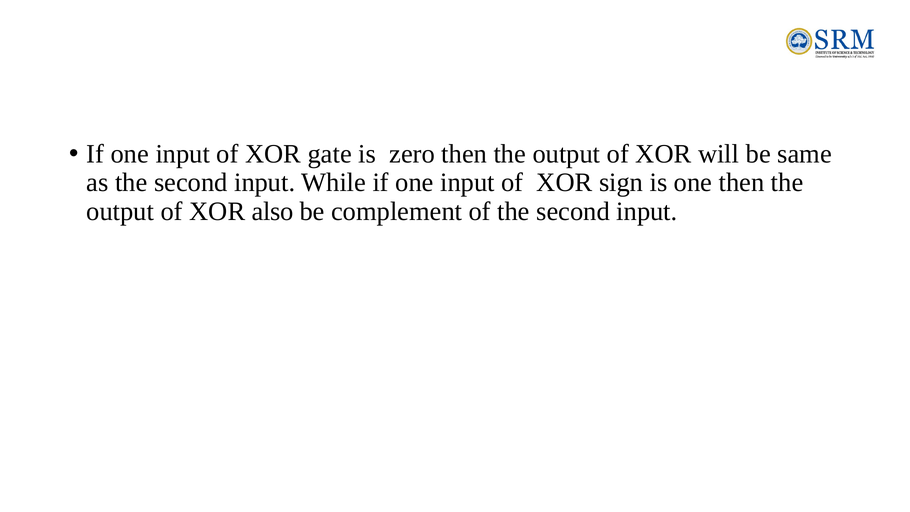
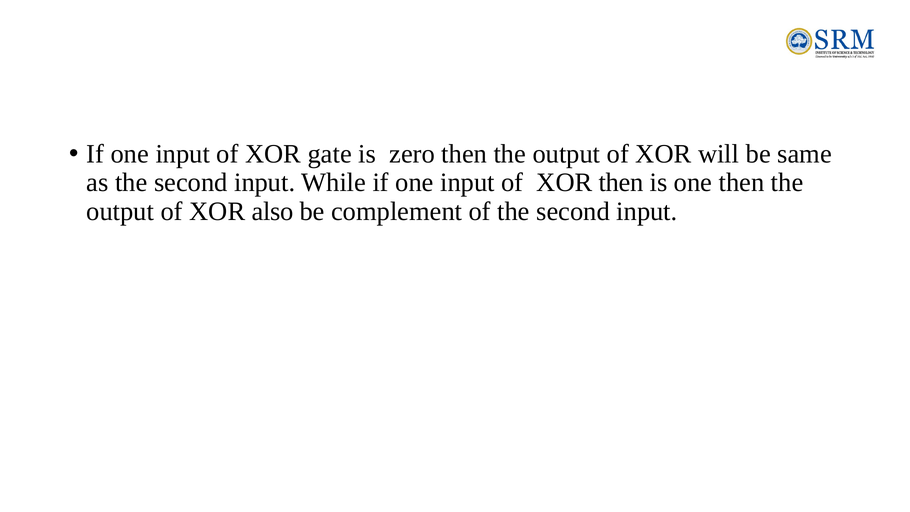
XOR sign: sign -> then (621, 183)
